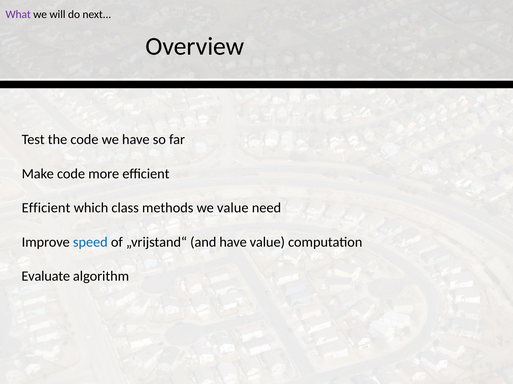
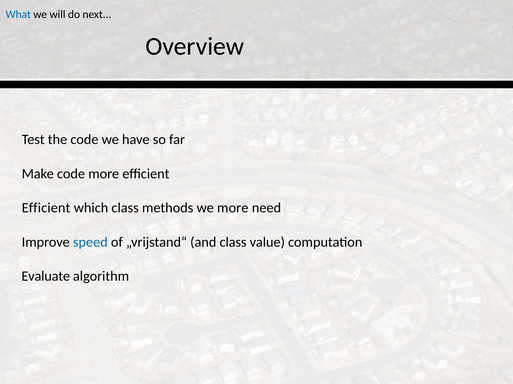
What colour: purple -> blue (18, 14)
we value: value -> more (233, 208)
and have: have -> class (233, 242)
